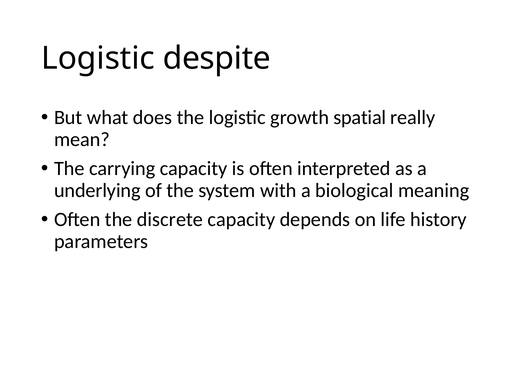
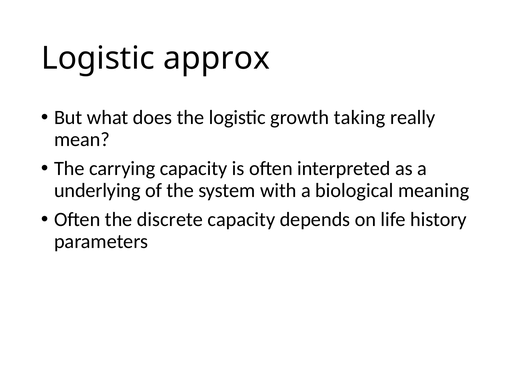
despite: despite -> approx (217, 58)
spatial: spatial -> taking (360, 117)
